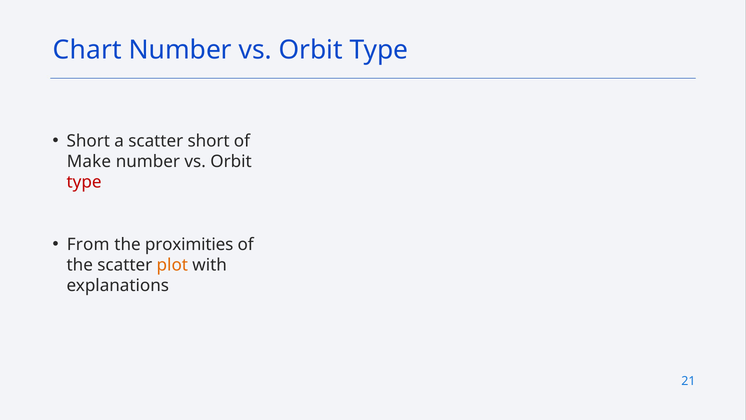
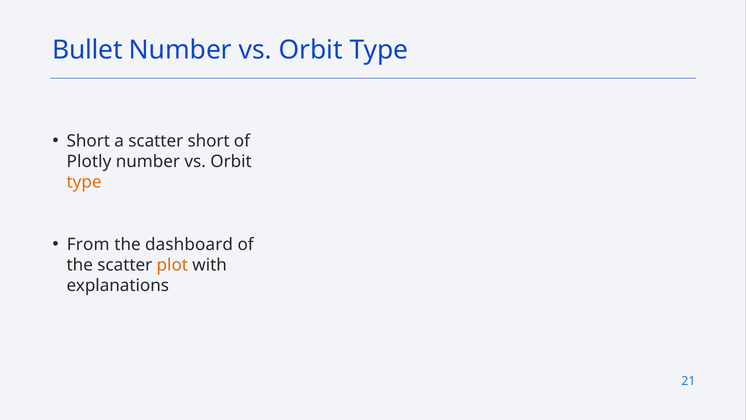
Chart: Chart -> Bullet (87, 50)
Make: Make -> Plotly (89, 161)
type colour: red -> orange (84, 182)
proximities: proximities -> dashboard (189, 245)
